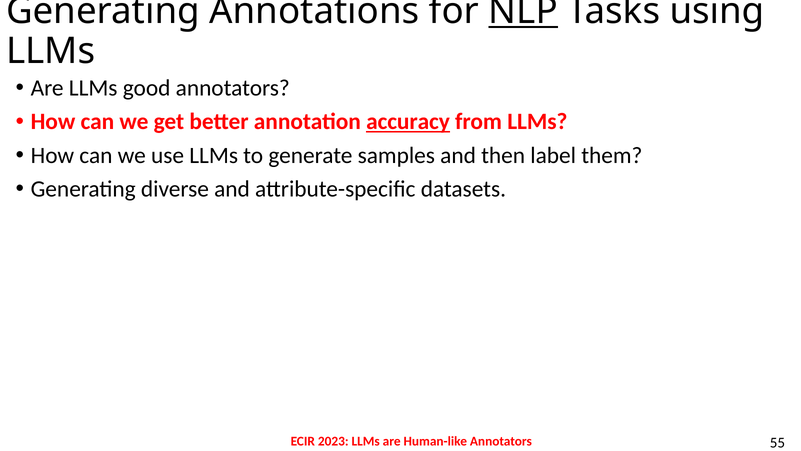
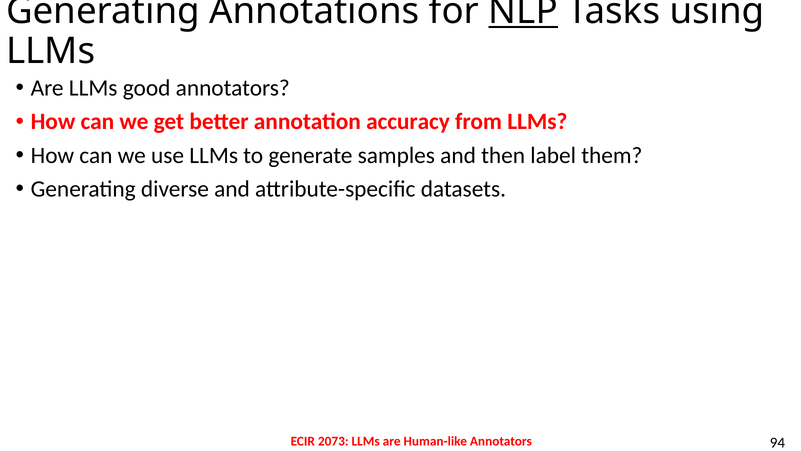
accuracy underline: present -> none (408, 122)
2023: 2023 -> 2073 (333, 441)
55: 55 -> 94 (777, 442)
